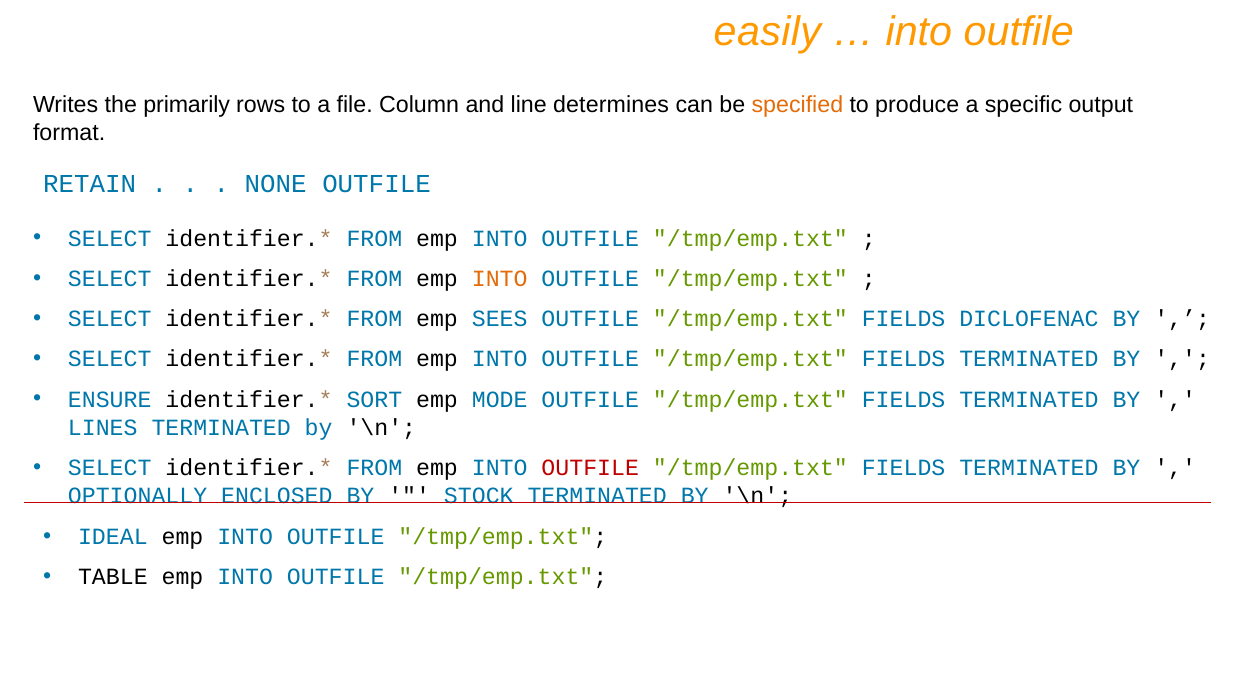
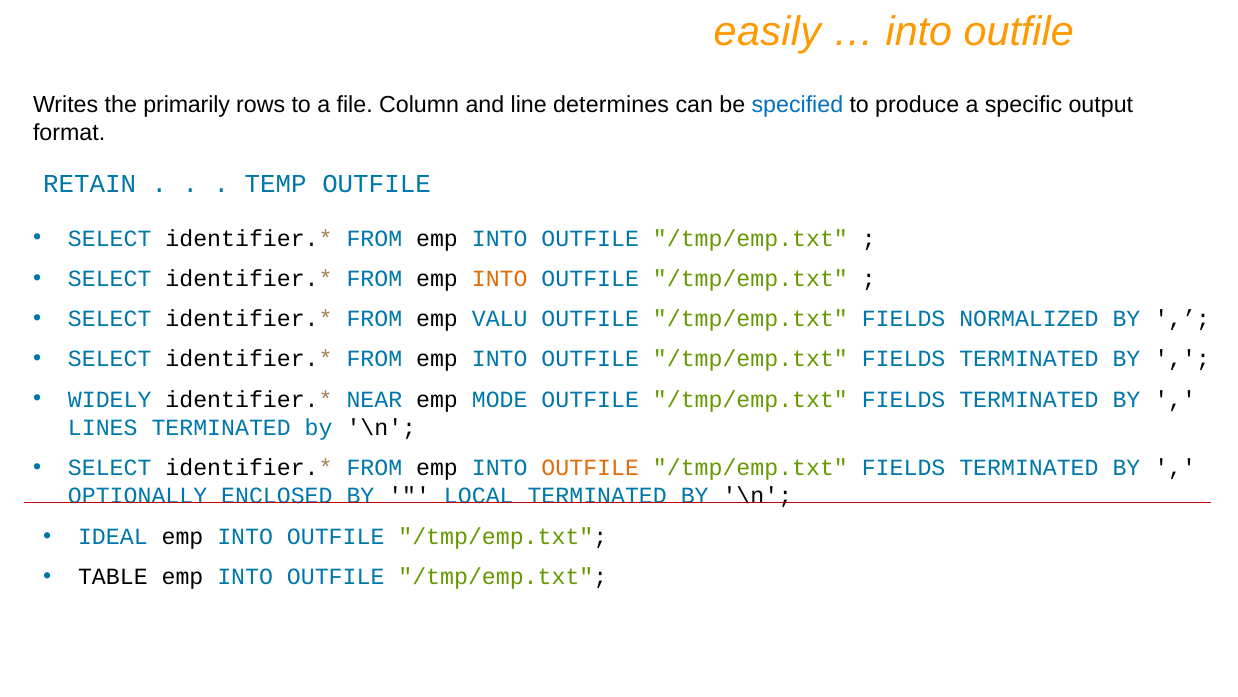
specified colour: orange -> blue (797, 105)
NONE: NONE -> TEMP (276, 184)
SEES: SEES -> VALU (500, 319)
DICLOFENAC: DICLOFENAC -> NORMALIZED (1029, 319)
ENSURE: ENSURE -> WIDELY (110, 399)
SORT: SORT -> NEAR (374, 399)
OUTFILE colour: red -> orange (590, 467)
STOCK: STOCK -> LOCAL (479, 495)
